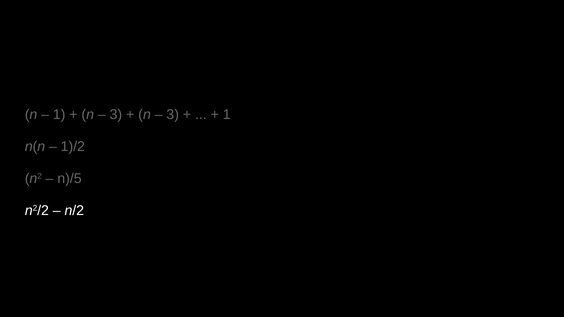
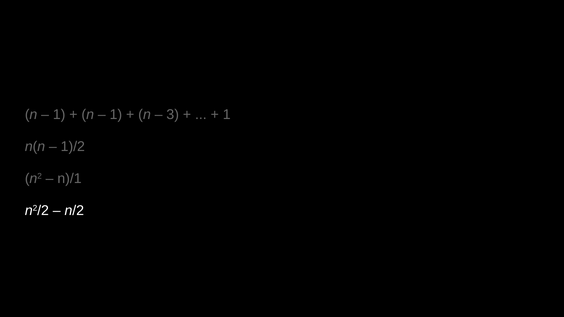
3: 3 -> 1 (116, 115)
n)/5: n)/5 -> n)/1 (69, 179)
